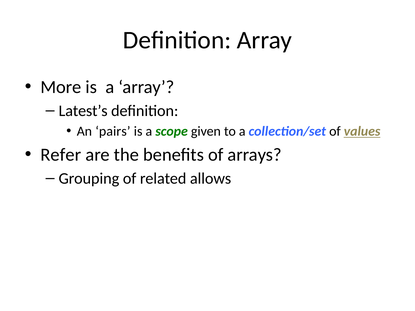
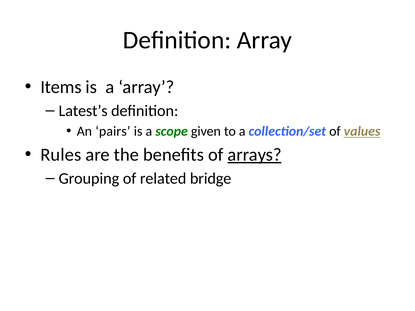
More: More -> Items (61, 87)
Refer: Refer -> Rules (61, 155)
arrays underline: none -> present (255, 155)
allows: allows -> bridge (211, 179)
